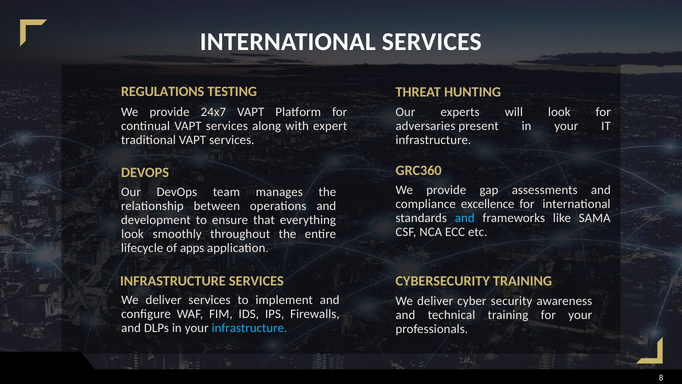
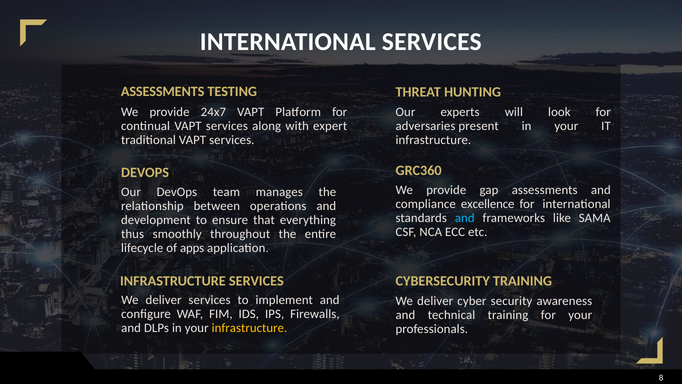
REGULATIONS: REGULATIONS -> ASSESSMENTS (163, 92)
look: look -> thus (133, 234)
infrastructure colour: light blue -> yellow (249, 328)
